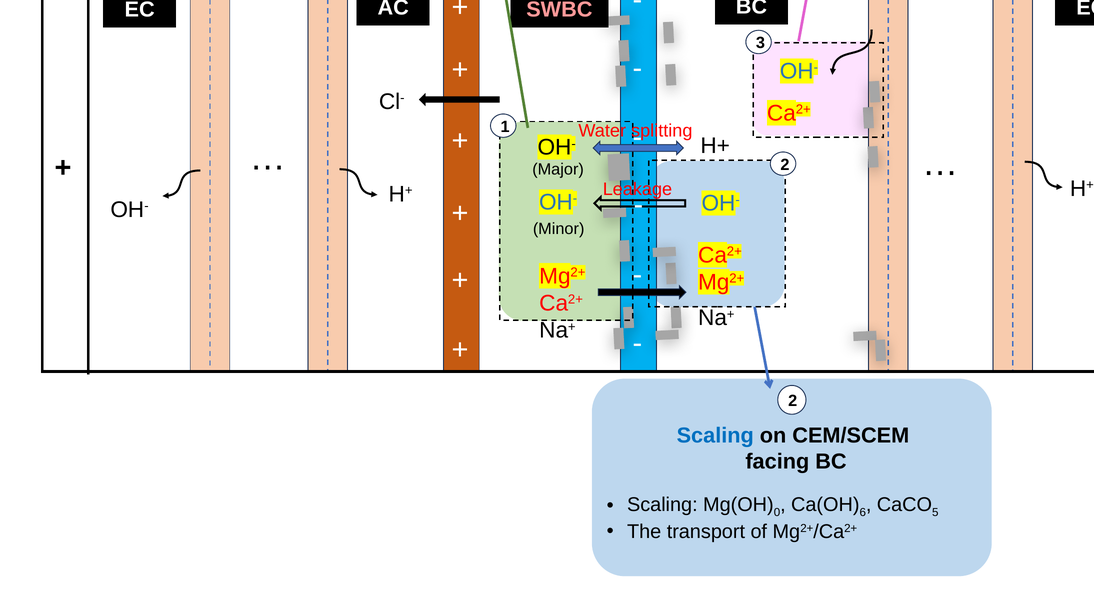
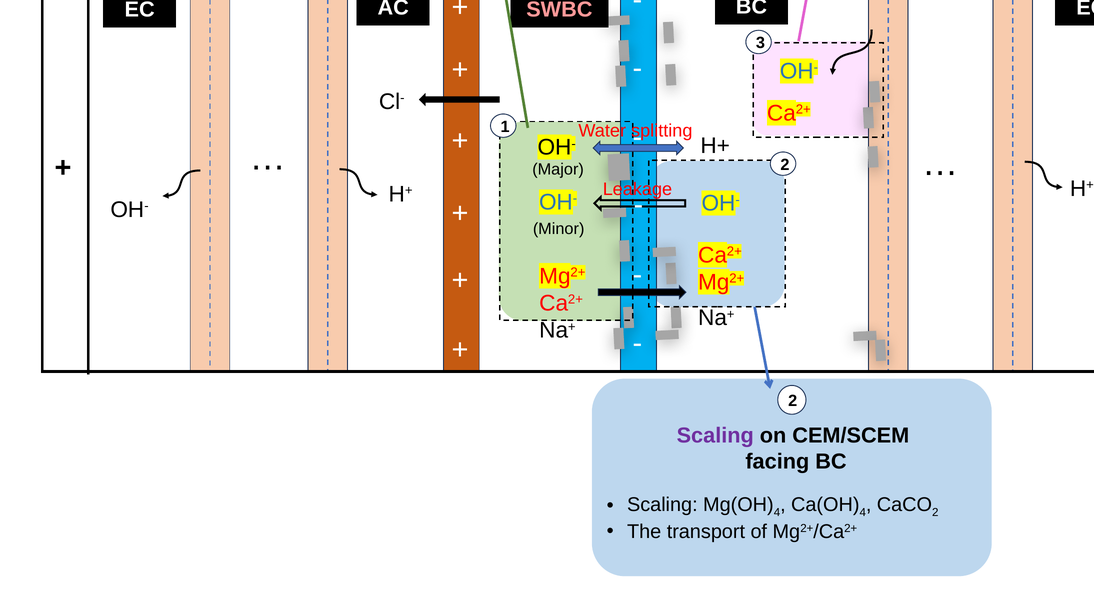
Scaling colour: blue -> purple (715, 436)
0: 0 -> 4 (777, 513)
6: 6 -> 4 (863, 513)
5: 5 -> 2 (935, 513)
